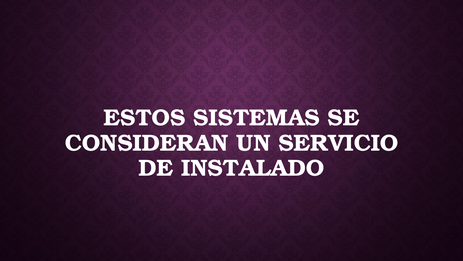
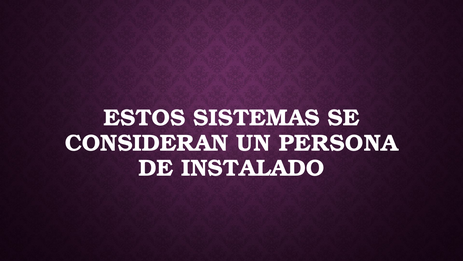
SERVICIO: SERVICIO -> PERSONA (338, 143)
